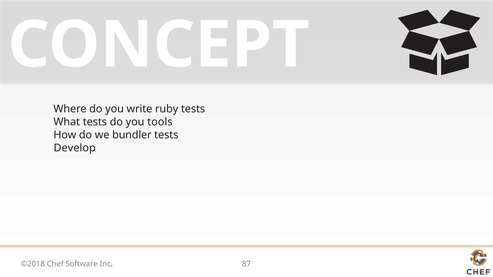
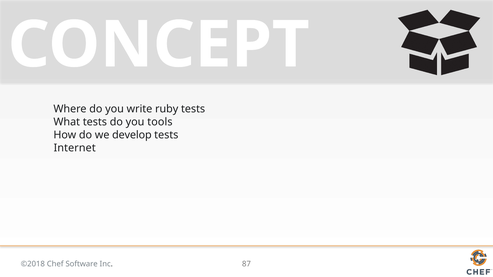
bundler: bundler -> develop (132, 135)
Develop: Develop -> Internet (75, 148)
